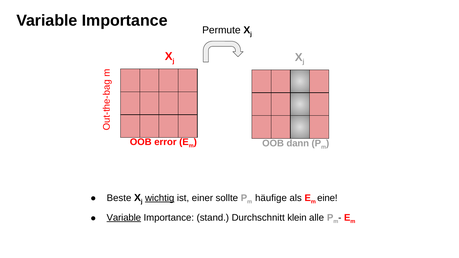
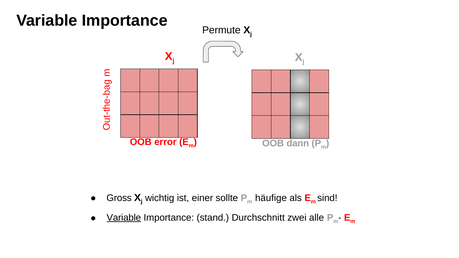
Beste: Beste -> Gross (119, 198)
wichtig underline: present -> none (160, 198)
eine: eine -> sind (327, 198)
klein: klein -> zwei (297, 218)
